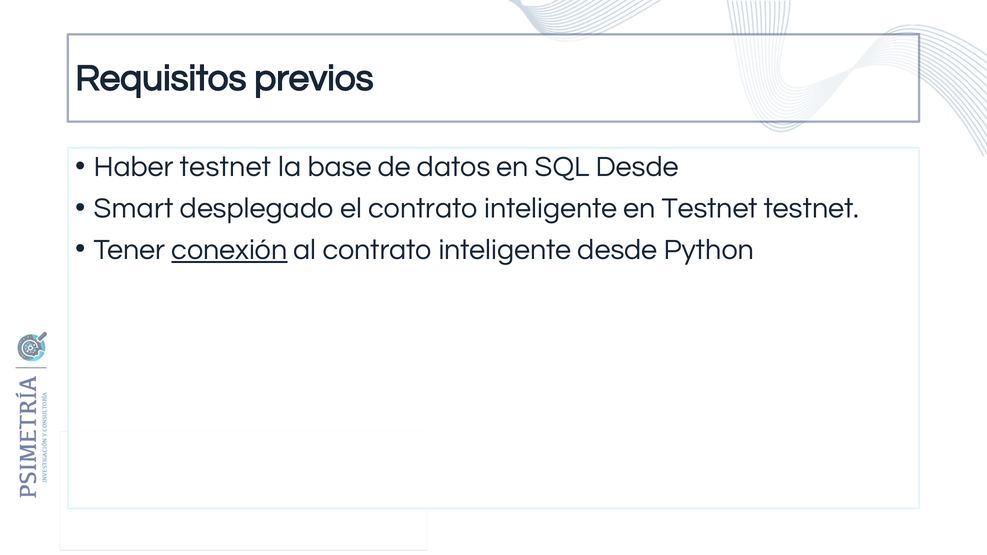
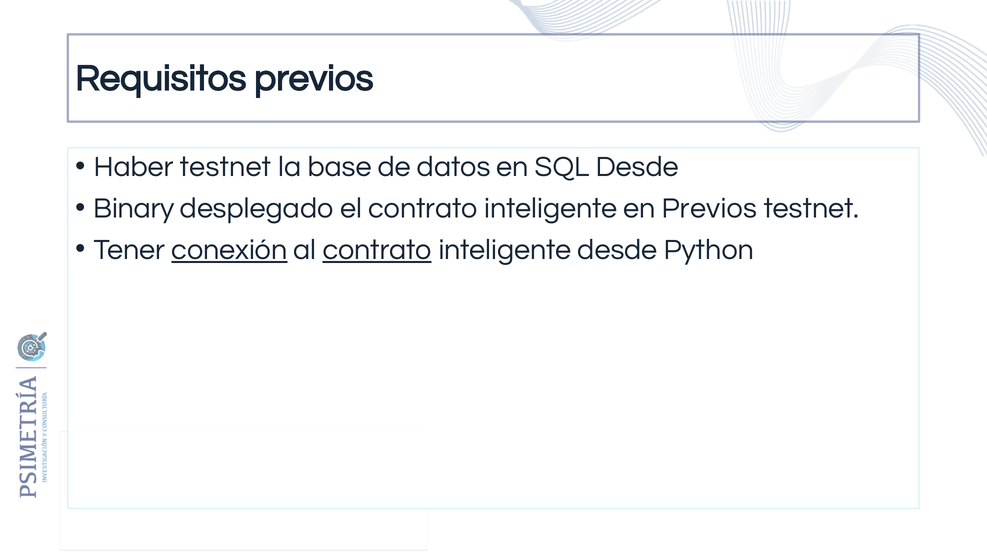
Smart: Smart -> Binary (134, 208)
en Testnet: Testnet -> Previos (709, 208)
contrato underline: none -> present (377, 250)
